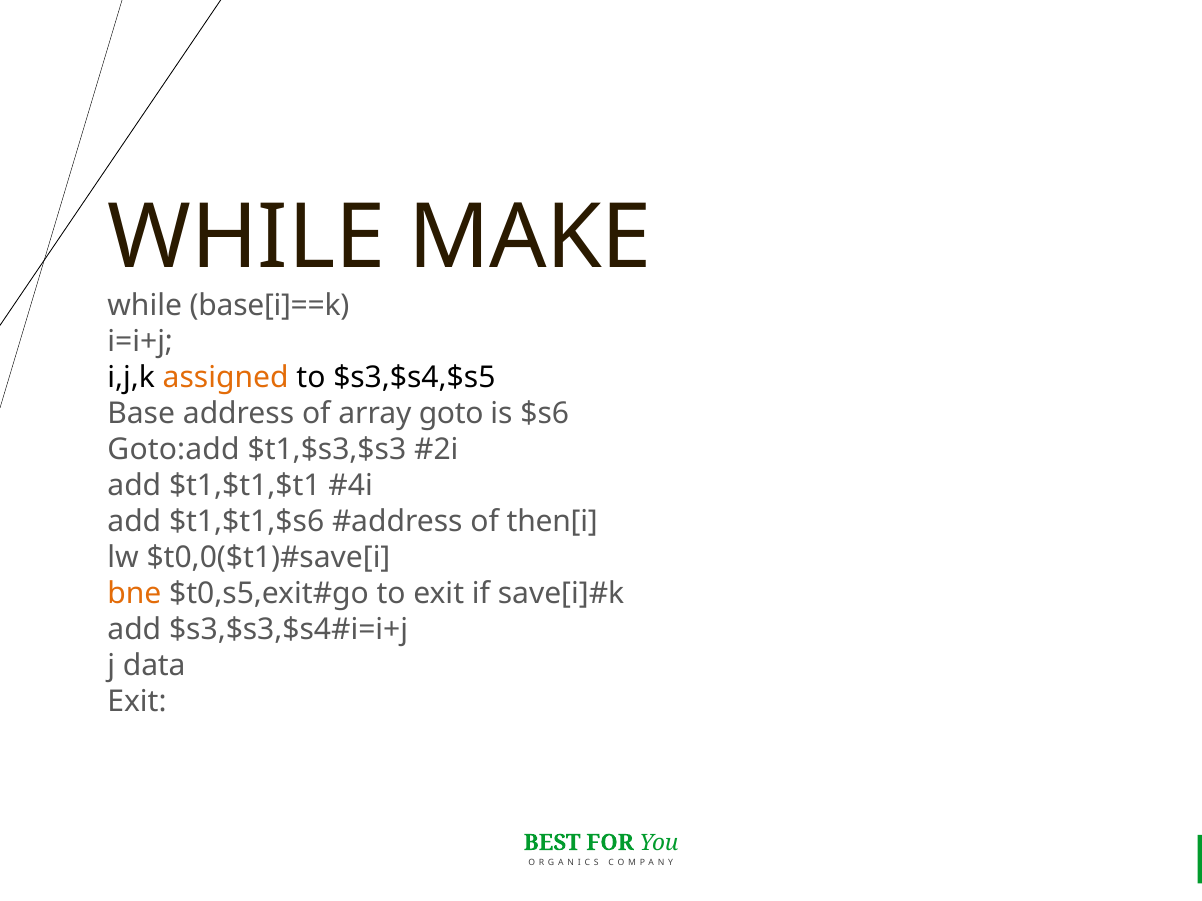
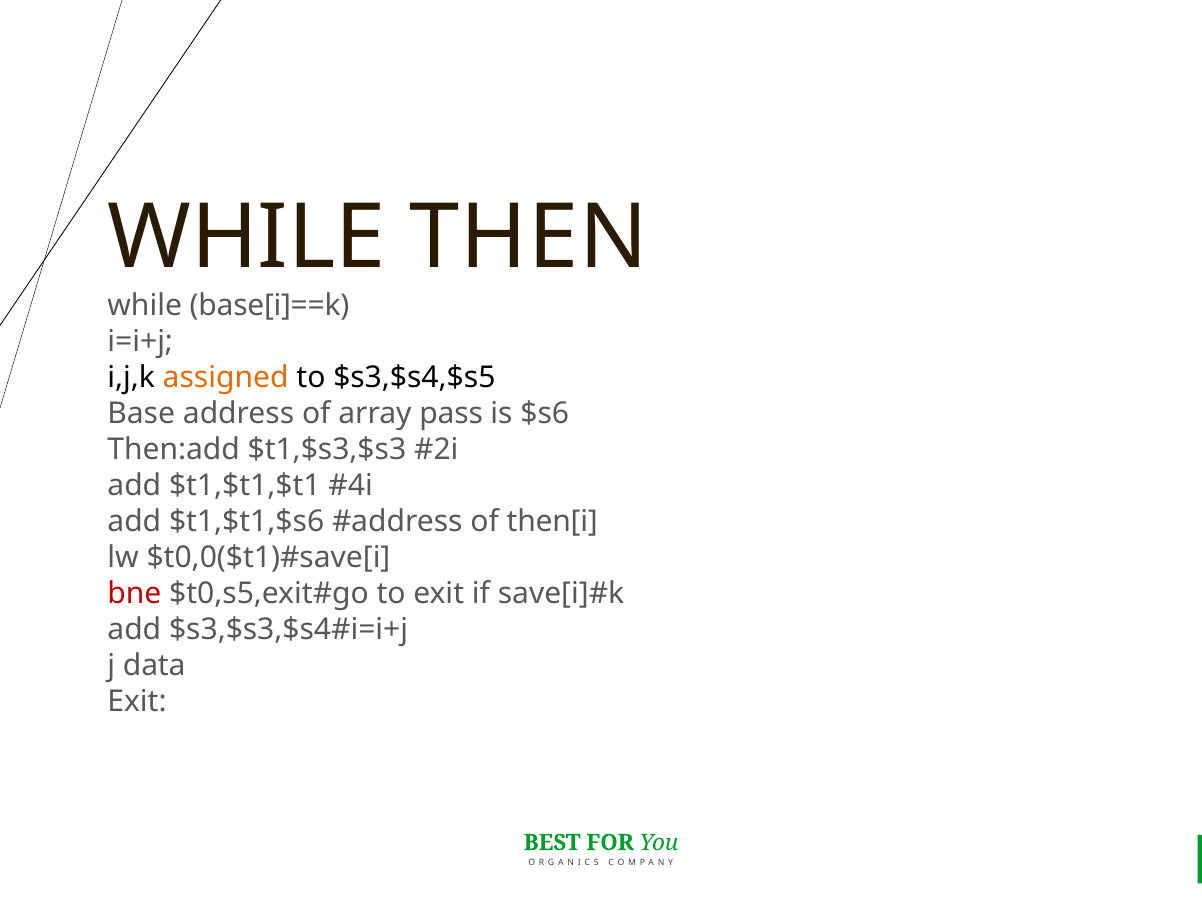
MAKE: MAKE -> THEN (529, 238)
goto: goto -> pass (451, 414)
Goto:add: Goto:add -> Then:add (174, 450)
bne colour: orange -> red (134, 594)
